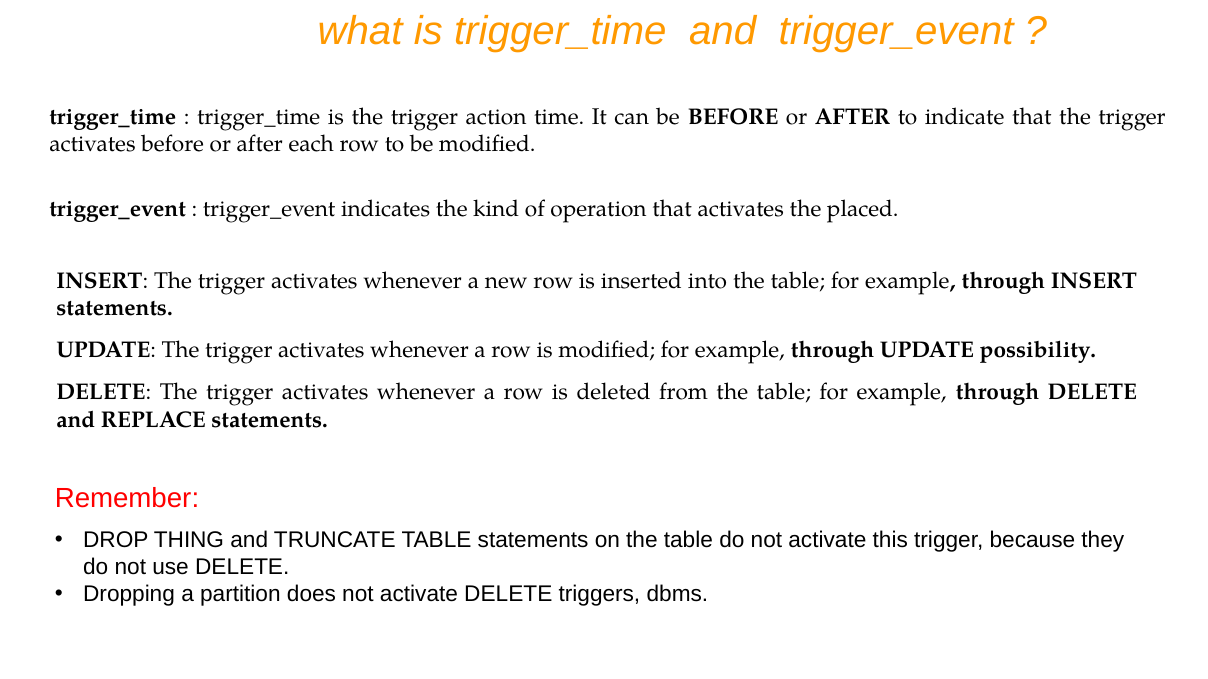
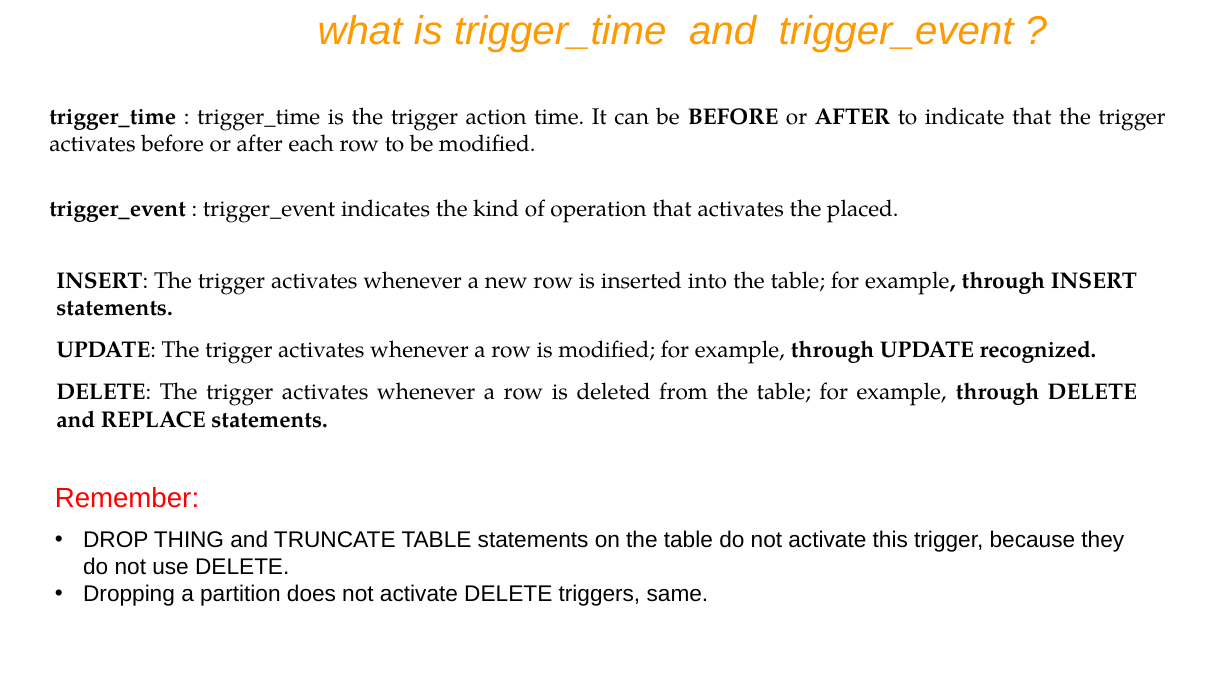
possibility: possibility -> recognized (1038, 350)
dbms: dbms -> same (677, 595)
